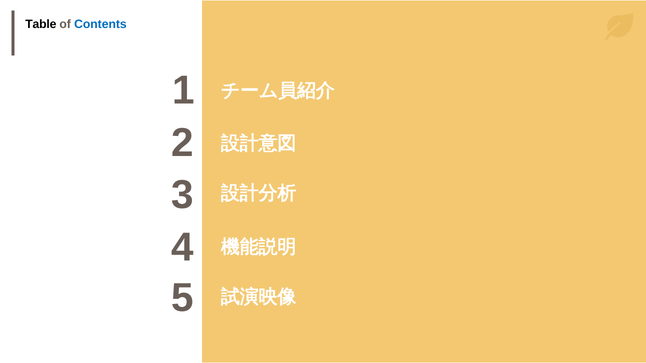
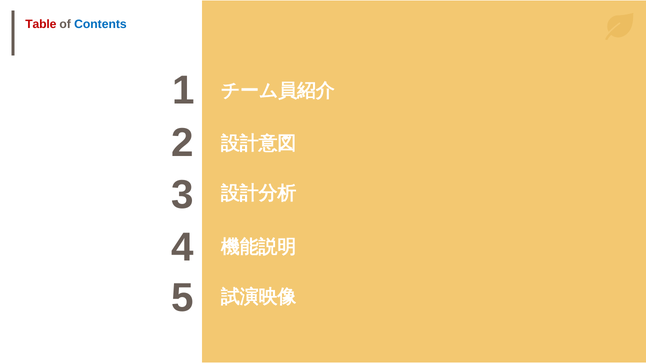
Table colour: black -> red (41, 24)
